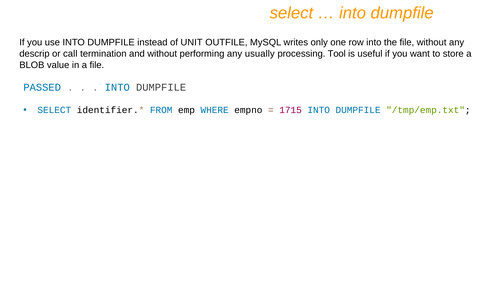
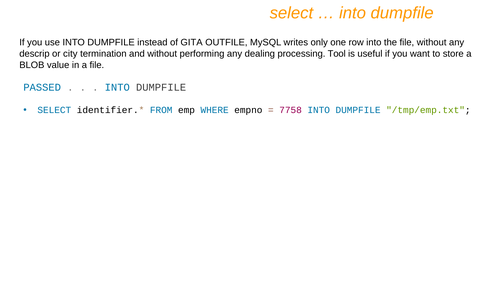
UNIT: UNIT -> GITA (192, 42)
call: call -> city (70, 54)
usually: usually -> dealing (260, 54)
1715: 1715 -> 7758 (291, 110)
